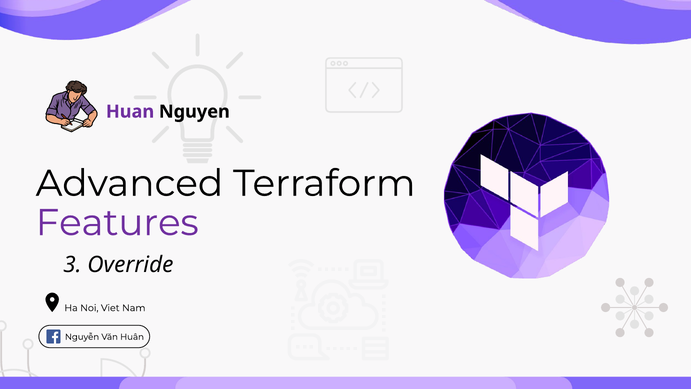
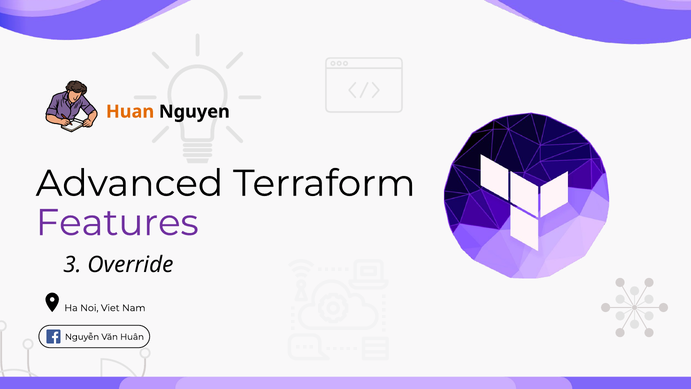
Huan colour: purple -> orange (130, 112)
